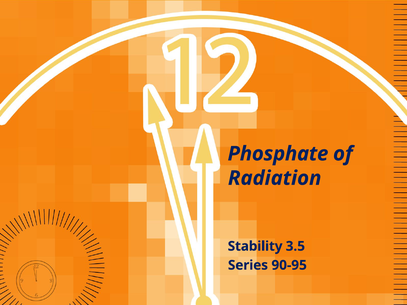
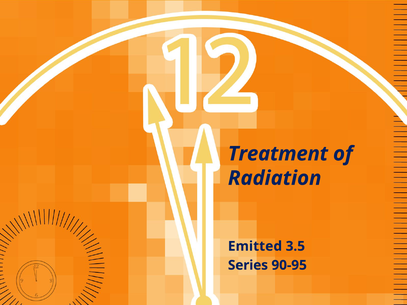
Phosphate: Phosphate -> Treatment (278, 154)
Stability: Stability -> Emitted (255, 246)
